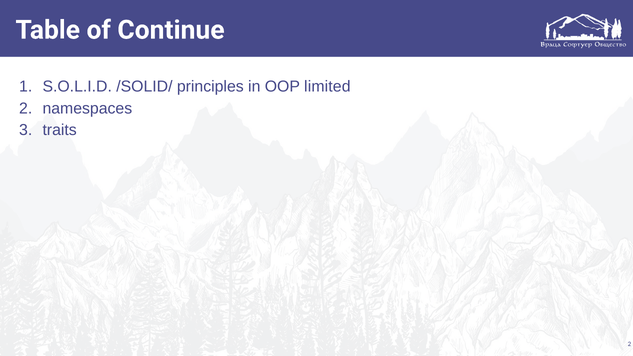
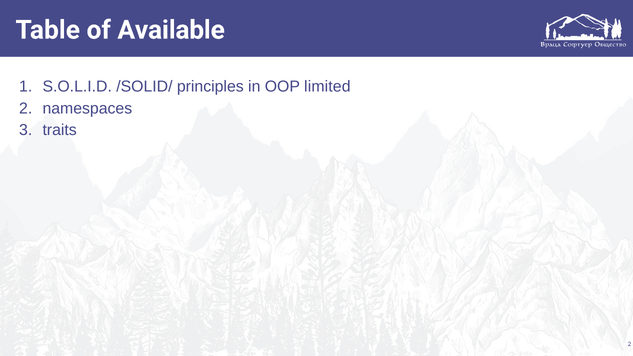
Continue: Continue -> Available (171, 30)
